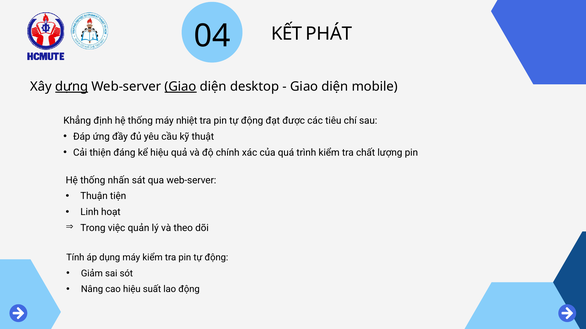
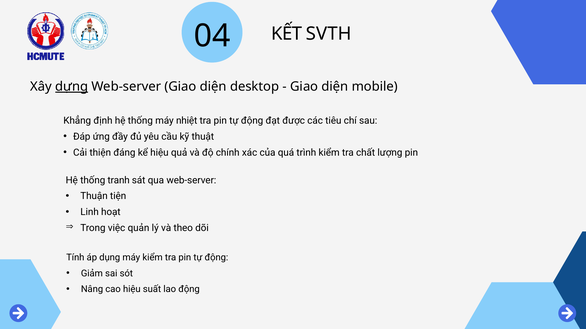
PHÁT: PHÁT -> SVTH (329, 34)
Giao underline: present -> none (181, 87)
nhấn: nhấn -> tranh (119, 181)
